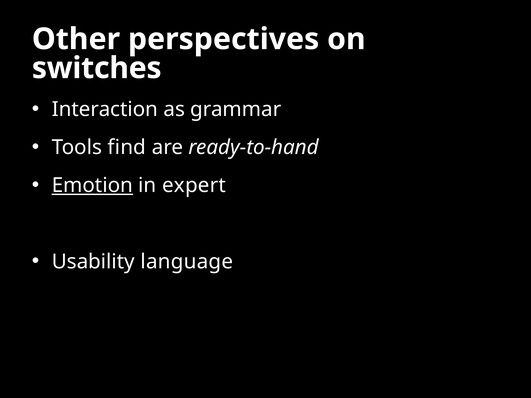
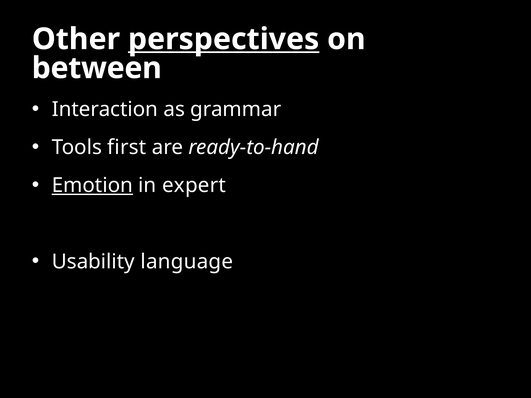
perspectives underline: none -> present (224, 39)
switches: switches -> between (97, 68)
find: find -> first (127, 147)
